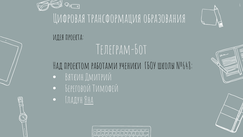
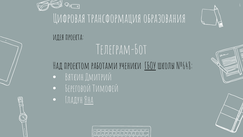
ГБОУ underline: none -> present (150, 66)
